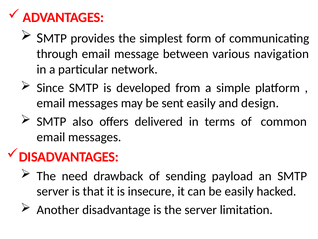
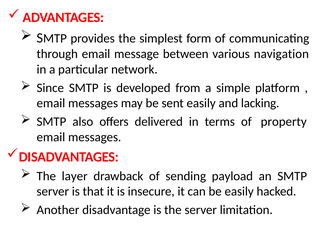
design: design -> lacking (260, 103)
common: common -> property (284, 122)
need: need -> layer (75, 176)
